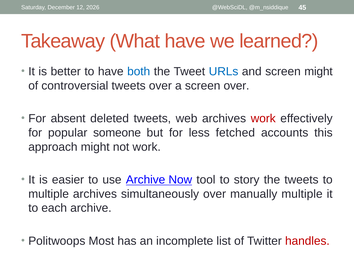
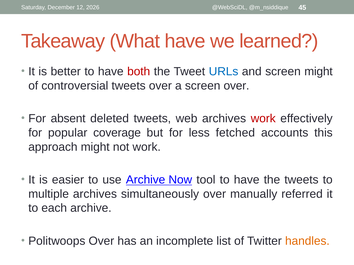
both colour: blue -> red (139, 72)
someone: someone -> coverage (117, 133)
tool to story: story -> have (247, 180)
manually multiple: multiple -> referred (302, 194)
Politwoops Most: Most -> Over (101, 242)
handles colour: red -> orange (307, 242)
